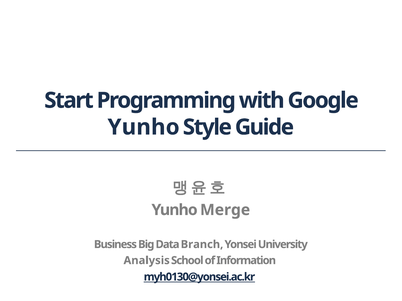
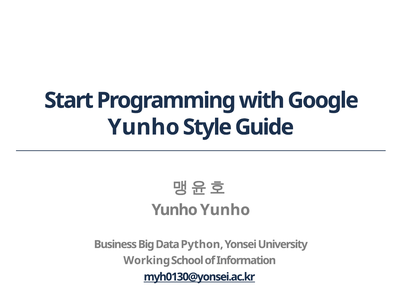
Yunho Merge: Merge -> Yunho (225, 210)
Branch: Branch -> Python (202, 245)
Analysis: Analysis -> Working (147, 261)
